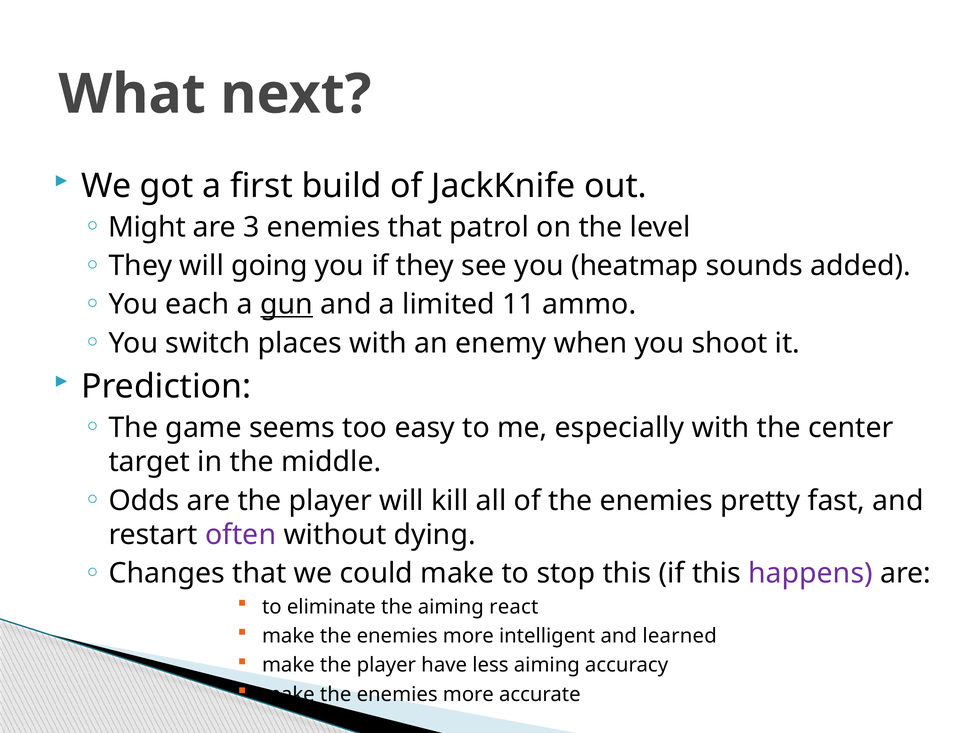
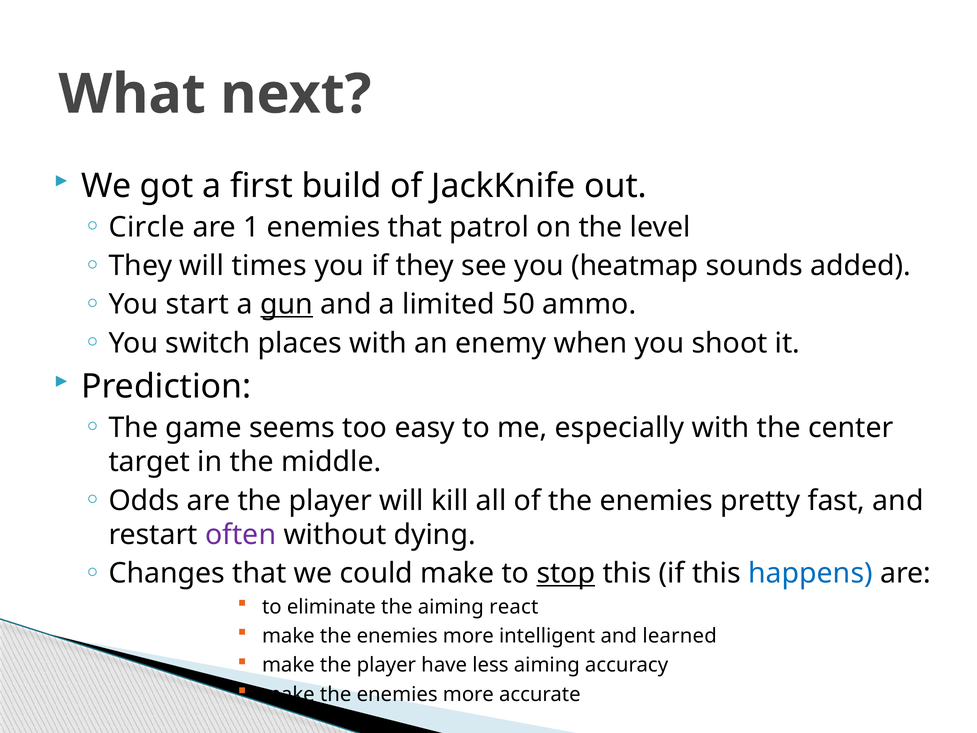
Might: Might -> Circle (147, 227)
3: 3 -> 1 (252, 227)
going: going -> times (269, 266)
each: each -> start (197, 304)
11: 11 -> 50 (519, 304)
stop underline: none -> present (566, 573)
happens colour: purple -> blue (810, 573)
